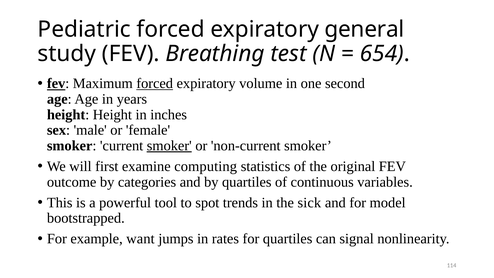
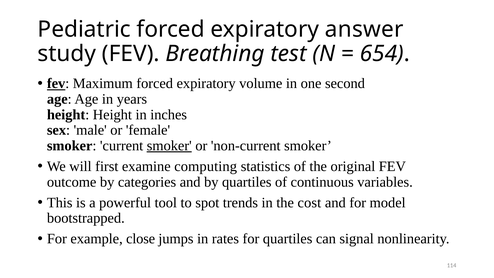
general: general -> answer (364, 29)
forced underline: present -> none (155, 83)
sick: sick -> cost (309, 203)
want: want -> close (141, 239)
